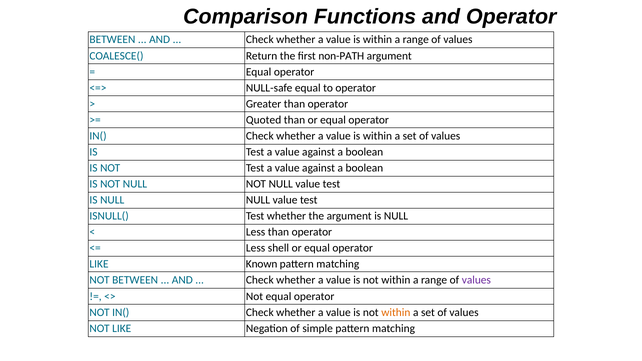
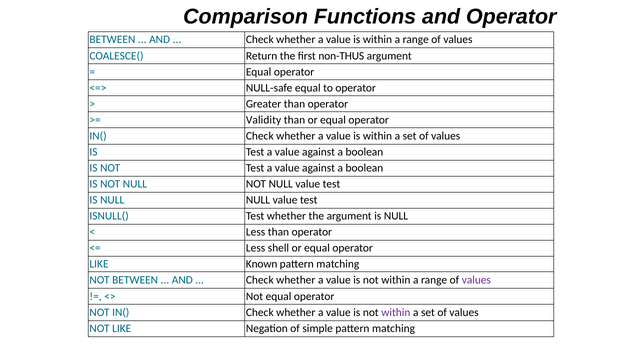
non-PATH: non-PATH -> non-THUS (341, 56)
Quoted: Quoted -> Validity (264, 120)
within colour: orange -> purple (396, 313)
